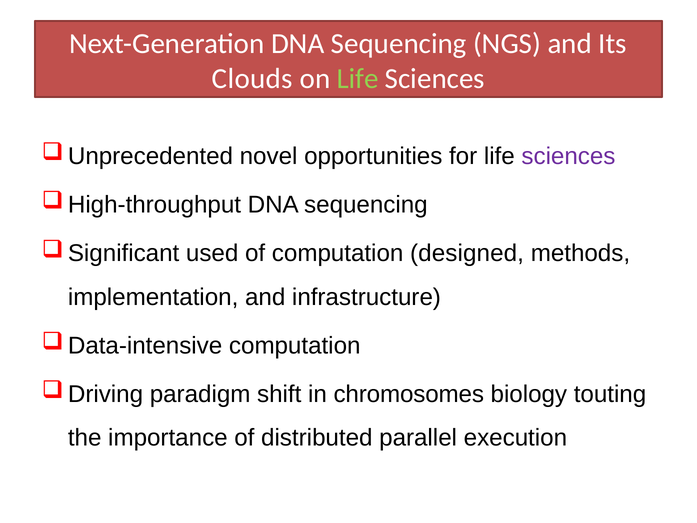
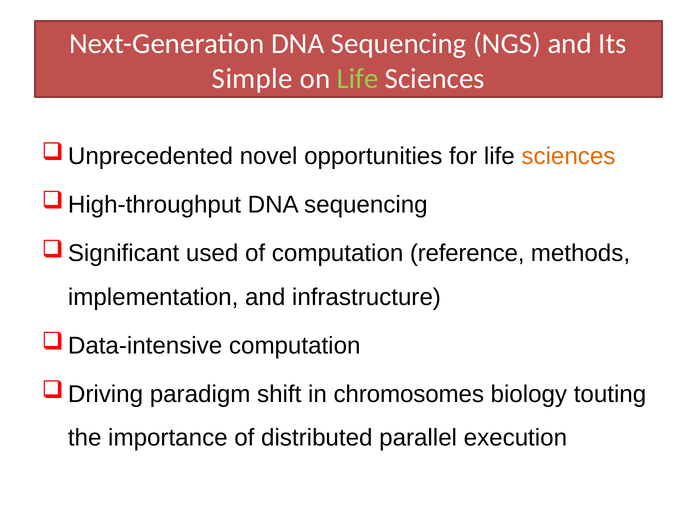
Clouds: Clouds -> Simple (252, 79)
sciences colour: purple -> orange (568, 156)
designed: designed -> reference (467, 253)
